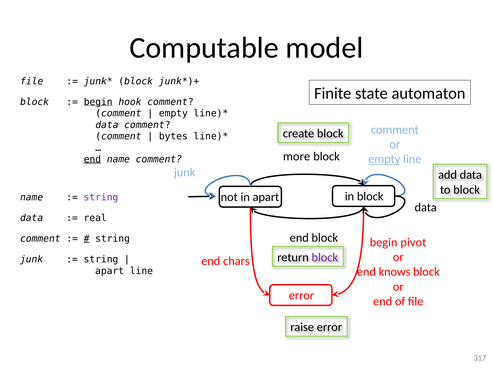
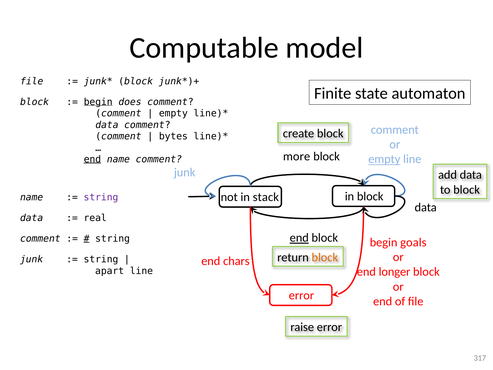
hook: hook -> does (130, 102)
in apart: apart -> stack (266, 197)
end underline: none -> present (299, 238)
pivot: pivot -> goals (413, 242)
block colour: purple -> orange (325, 257)
knows: knows -> longer (395, 272)
